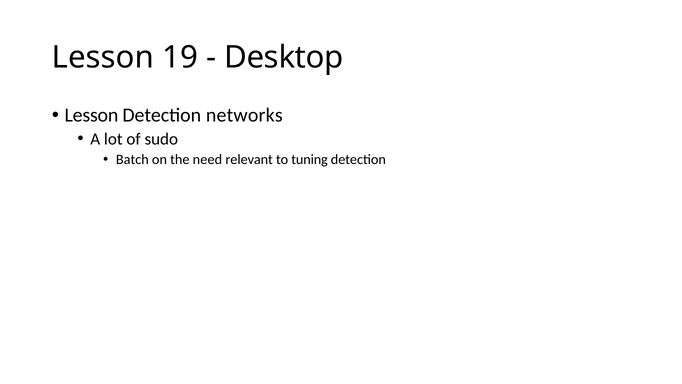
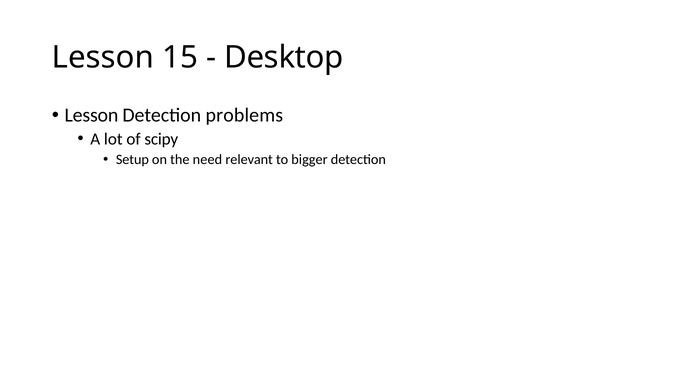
19: 19 -> 15 (180, 57)
networks: networks -> problems (244, 115)
sudo: sudo -> scipy (161, 139)
Batch: Batch -> Setup (132, 159)
tuning: tuning -> bigger (309, 159)
